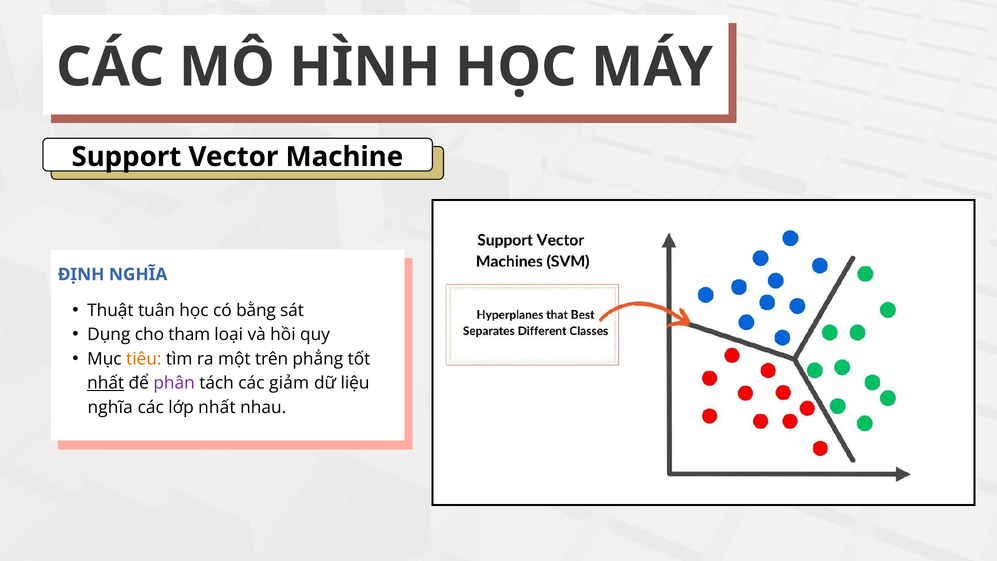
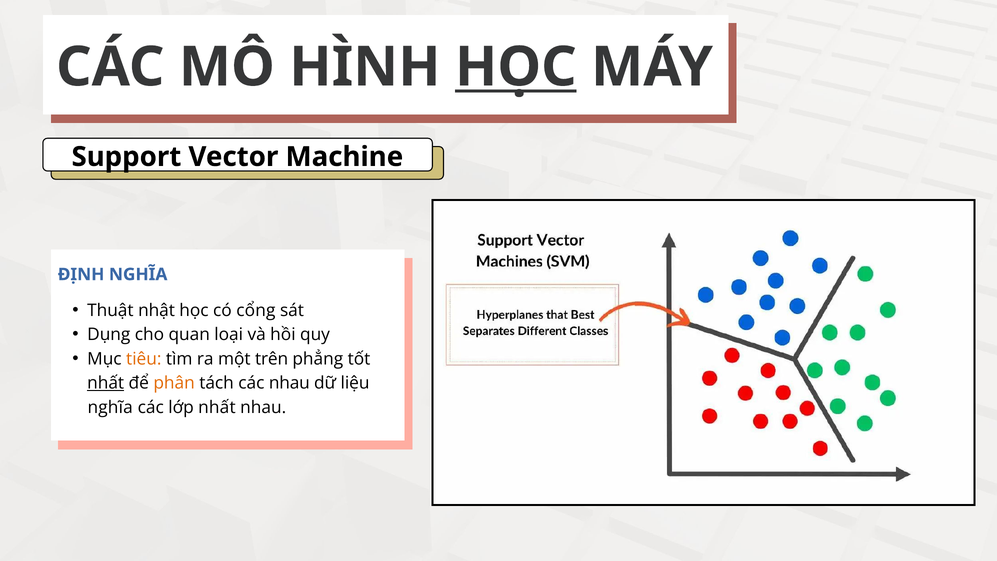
HỌC underline: none -> present (516, 67)
tuân: tuân -> nhật (157, 310)
bằng: bằng -> cổng (256, 310)
tham: tham -> quan (189, 335)
phân colour: purple -> orange (174, 383)
các giảm: giảm -> nhau (289, 383)
